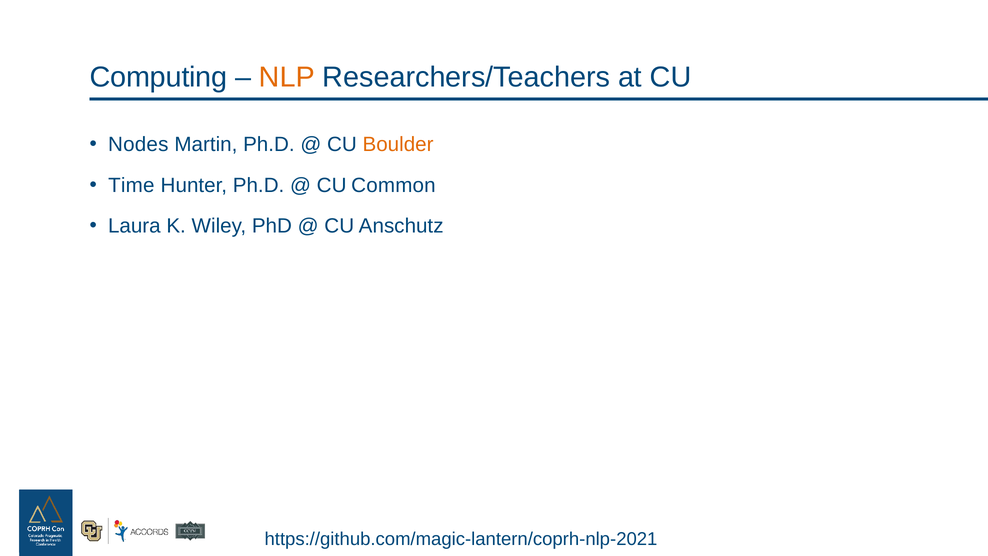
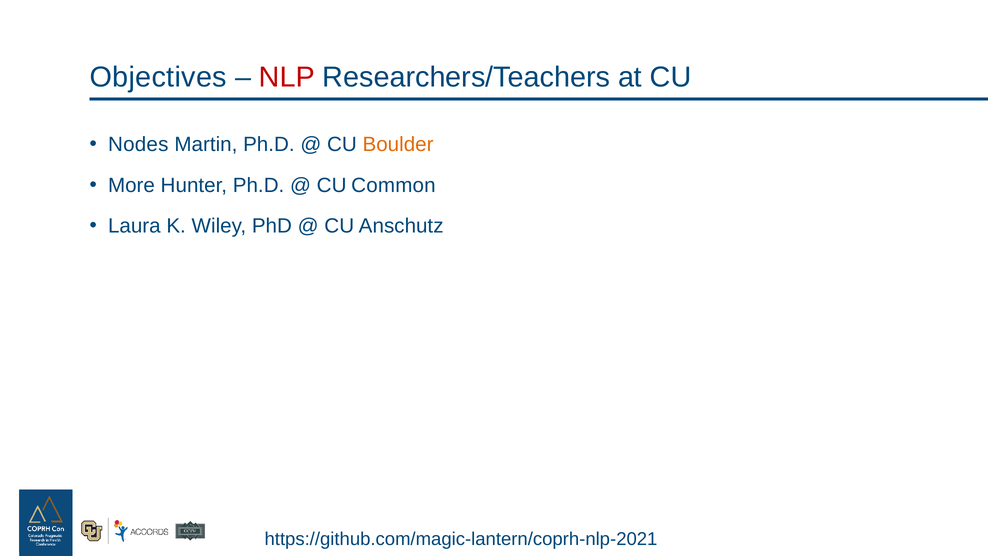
Computing: Computing -> Objectives (158, 77)
NLP colour: orange -> red (287, 77)
Time: Time -> More (131, 185)
